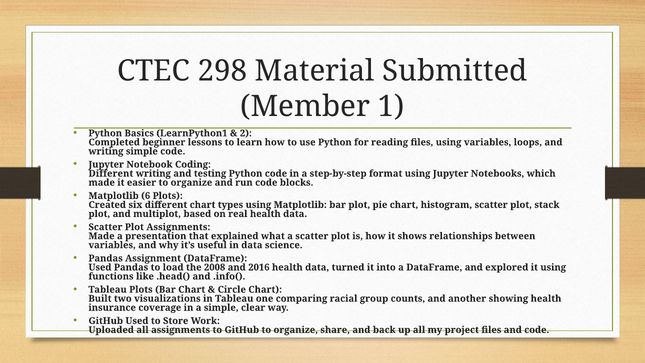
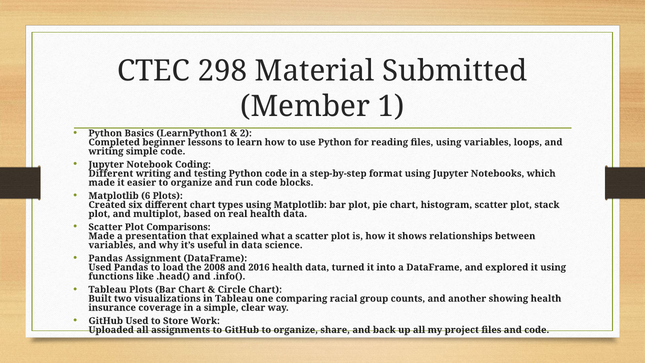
Plot Assignments: Assignments -> Comparisons (178, 227)
